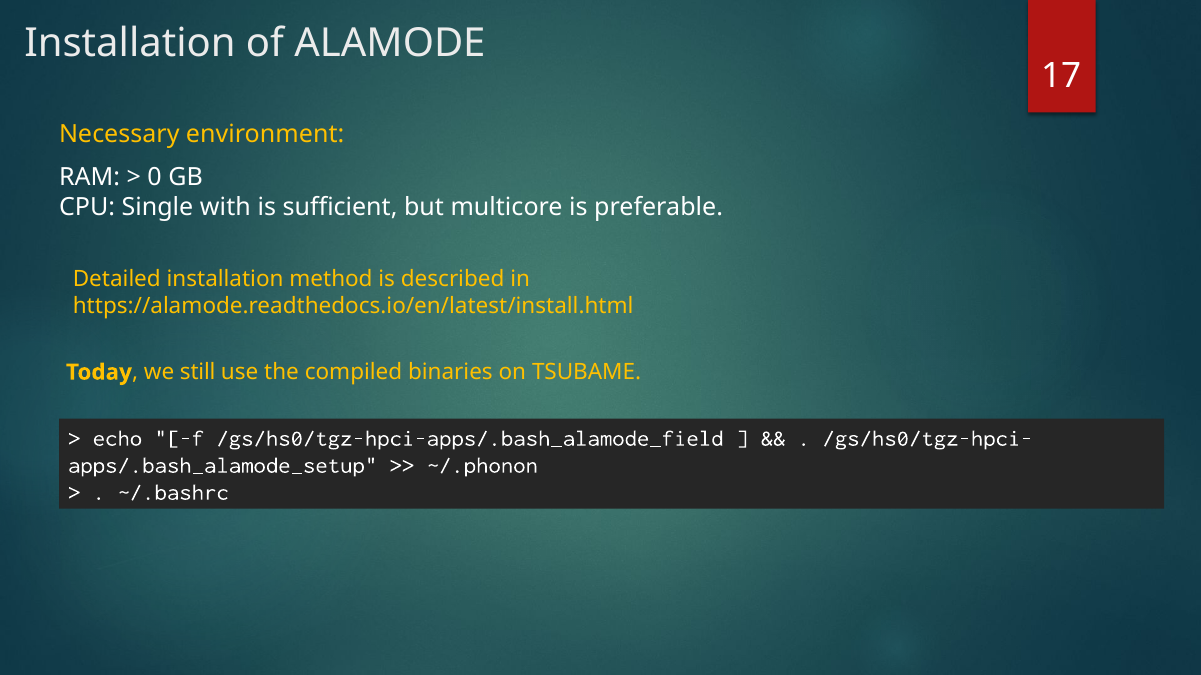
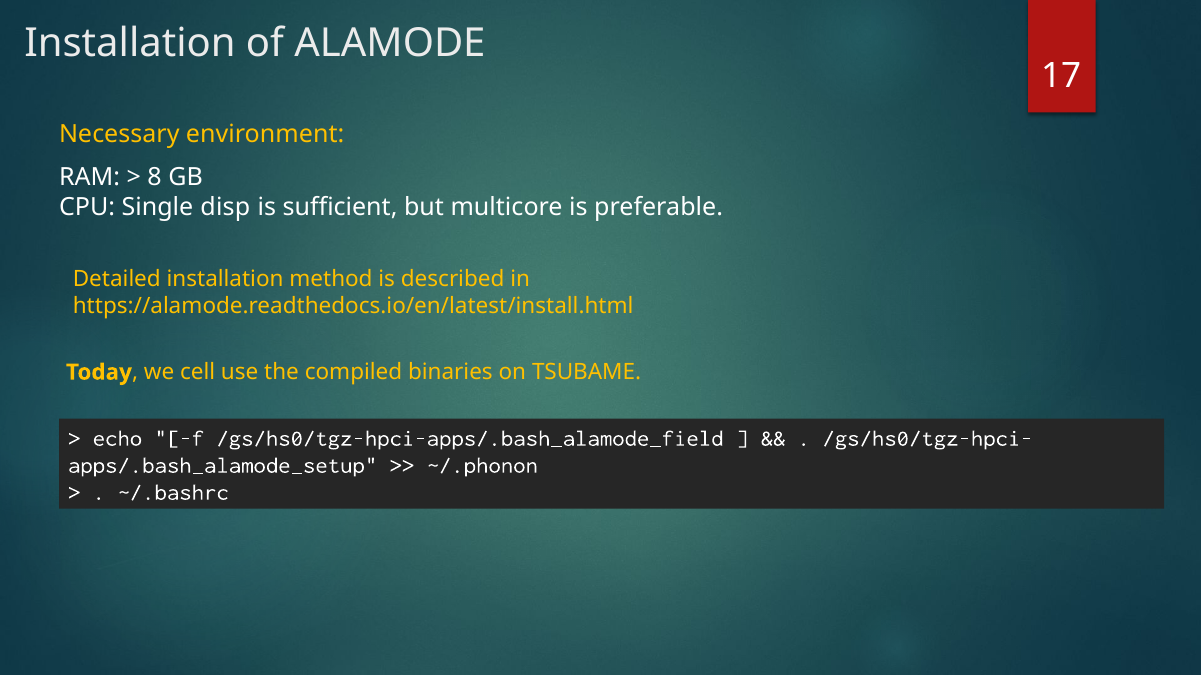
0: 0 -> 8 (155, 177)
with: with -> disp (225, 207)
still: still -> cell (198, 373)
